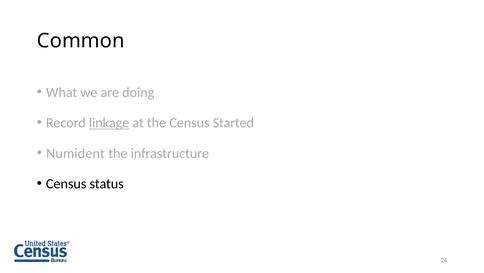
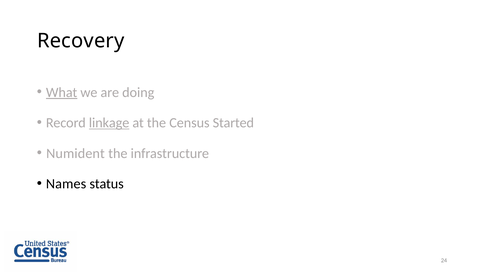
Common: Common -> Recovery (81, 41)
What underline: none -> present (62, 92)
Census: Census -> Names (66, 183)
